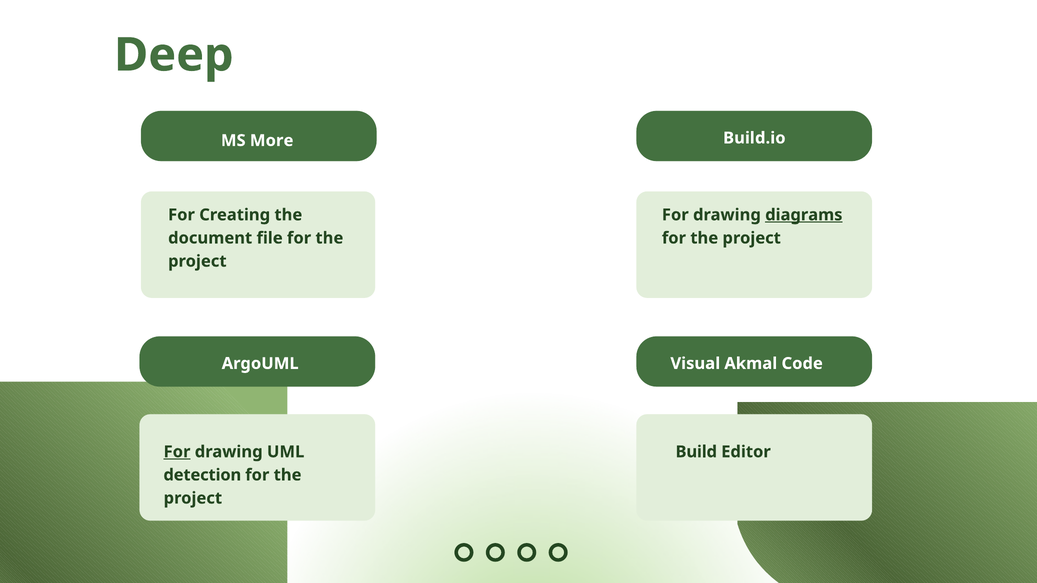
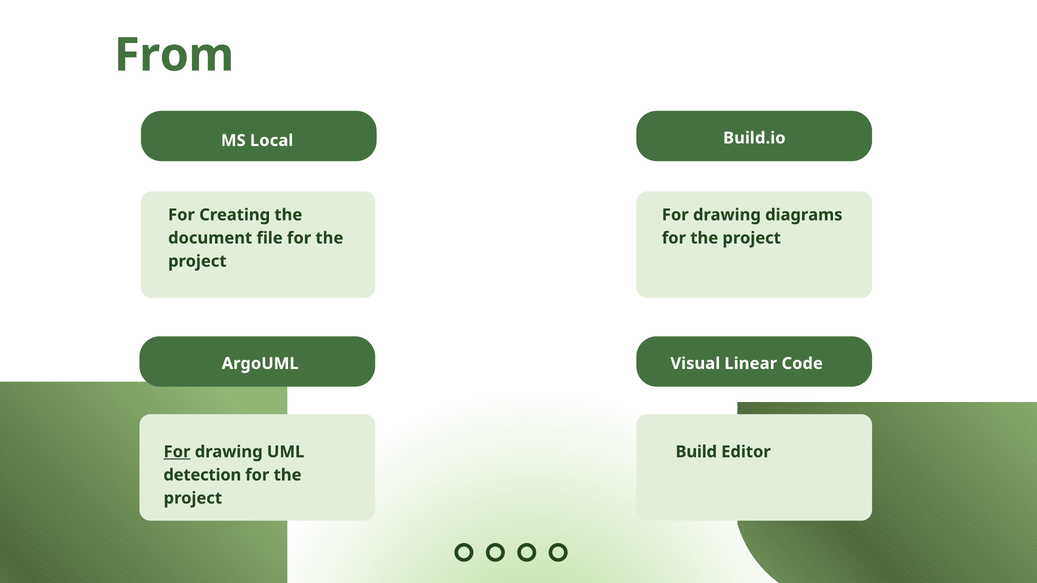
Deep: Deep -> From (174, 55)
More: More -> Local (272, 141)
diagrams underline: present -> none (804, 215)
Akmal: Akmal -> Linear (751, 364)
